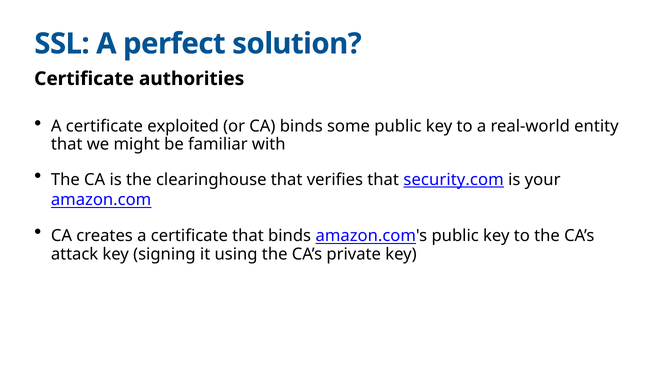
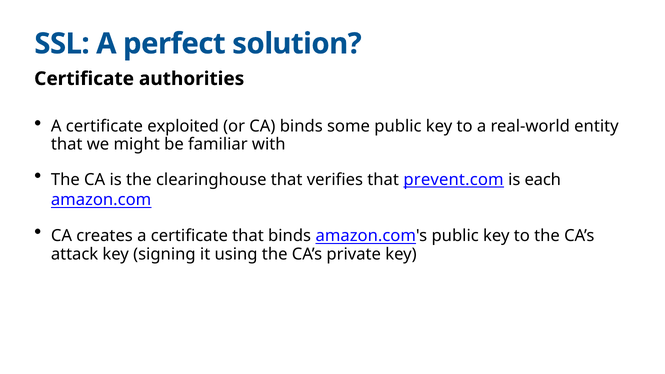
security.com: security.com -> prevent.com (454, 180)
your: your -> each (543, 180)
